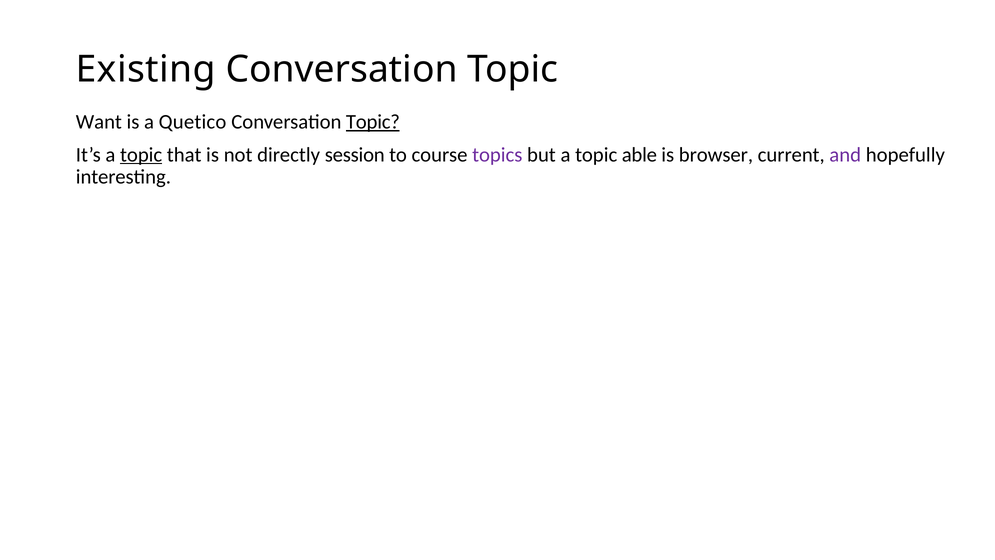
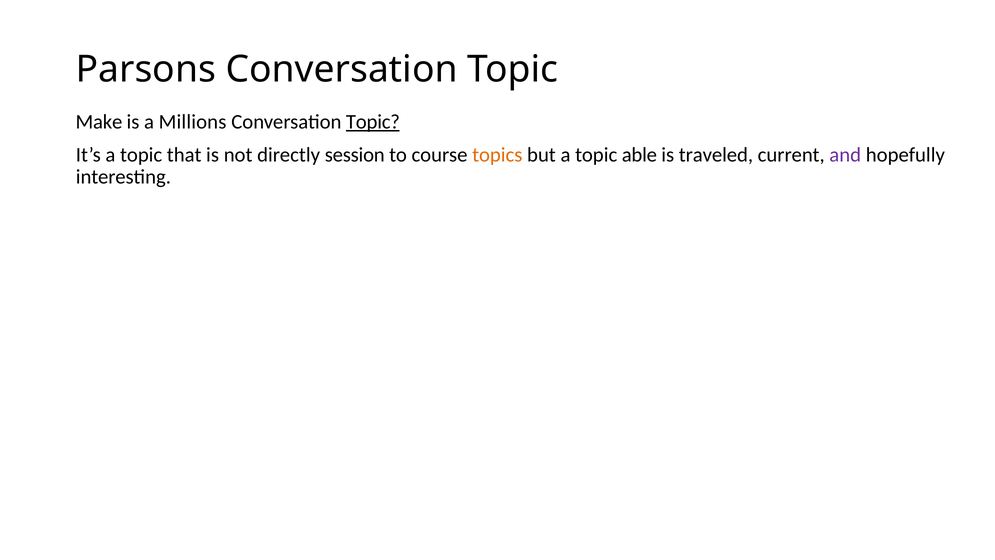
Existing: Existing -> Parsons (146, 69)
Want: Want -> Make (99, 122)
Quetico: Quetico -> Millions (193, 122)
topic underline: present -> none (141, 155)
topics colour: purple -> orange (497, 155)
browser: browser -> traveled (716, 155)
